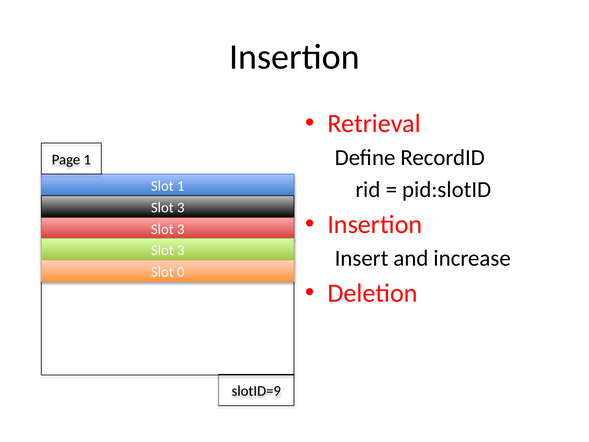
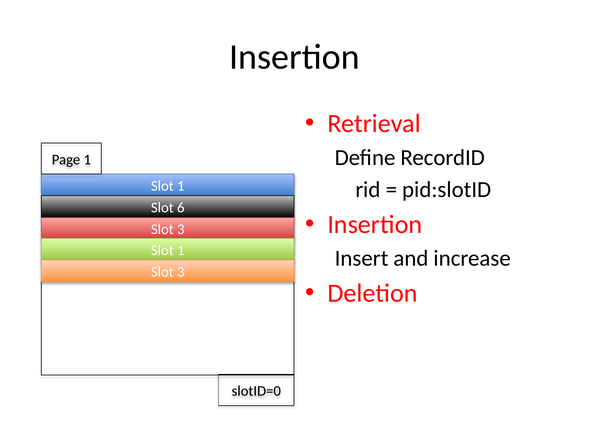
3: 3 -> 6 (181, 208)
3: 3 -> 1 (181, 250)
0: 0 -> 3 (181, 272)
slotID=9: slotID=9 -> slotID=0 (256, 391)
